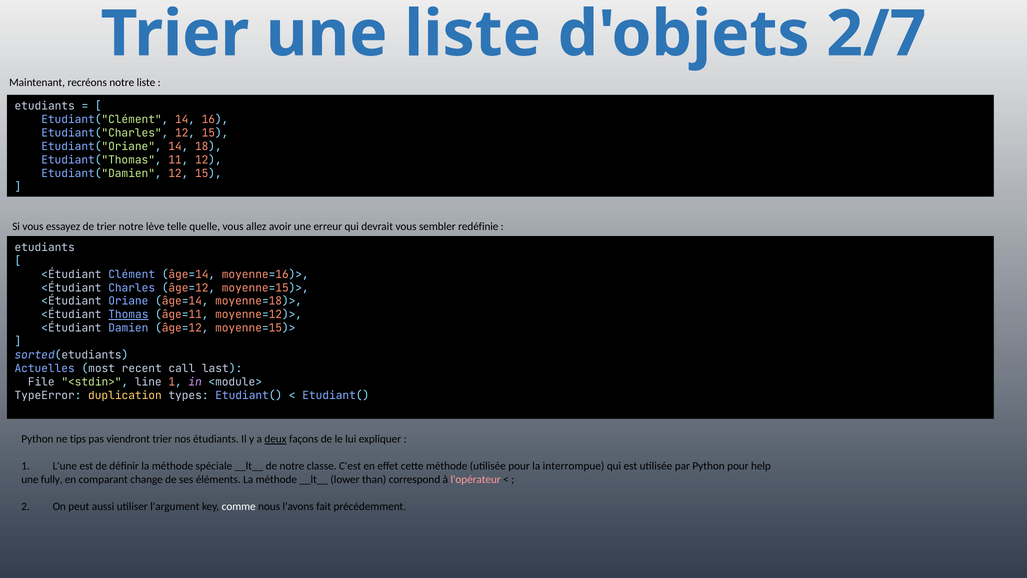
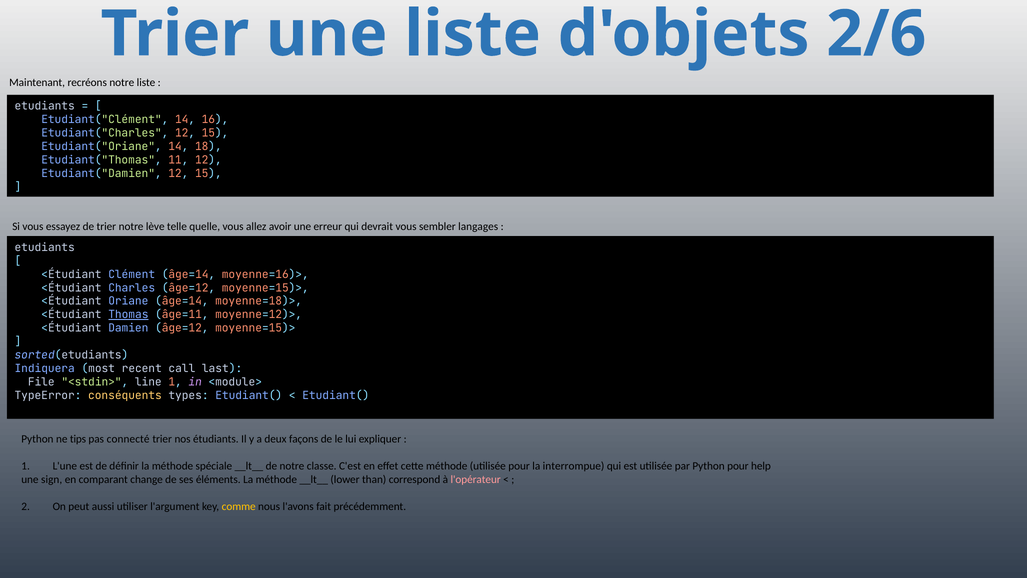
2/7: 2/7 -> 2/6 (876, 34)
redéfinie: redéfinie -> langages (478, 226)
Actuelles: Actuelles -> Indiquera (45, 368)
duplication: duplication -> conséquents (125, 395)
viendront: viendront -> connecté (128, 439)
deux underline: present -> none (276, 439)
fully: fully -> sign (52, 479)
comme colour: white -> yellow (239, 506)
